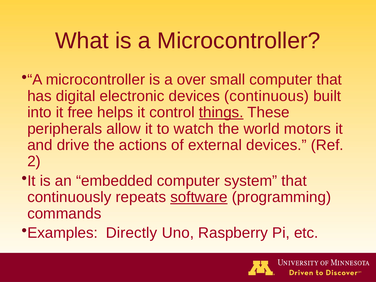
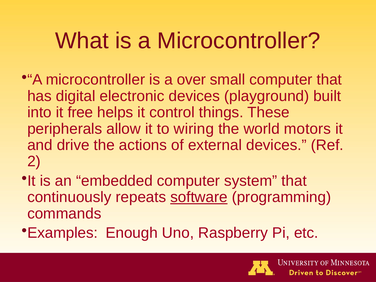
continuous: continuous -> playground (267, 96)
things underline: present -> none (221, 112)
watch: watch -> wiring (194, 129)
Directly: Directly -> Enough (132, 233)
